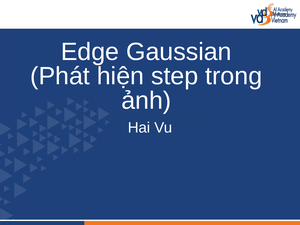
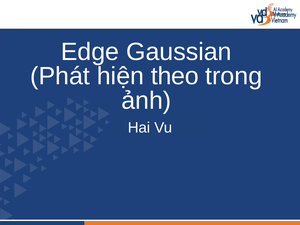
step: step -> theo (175, 76)
